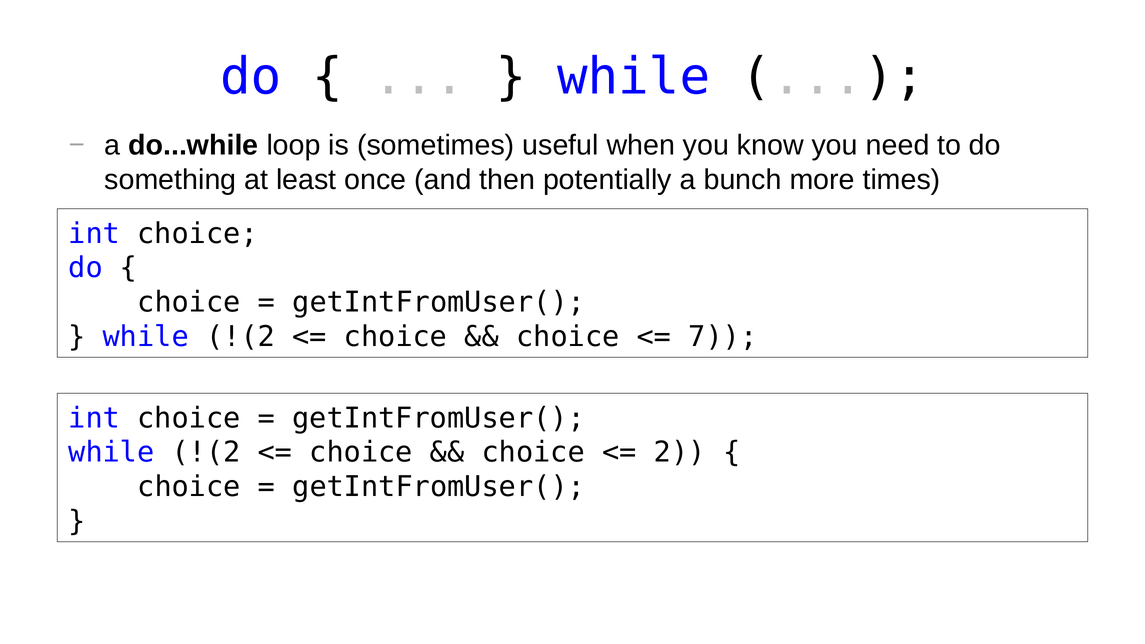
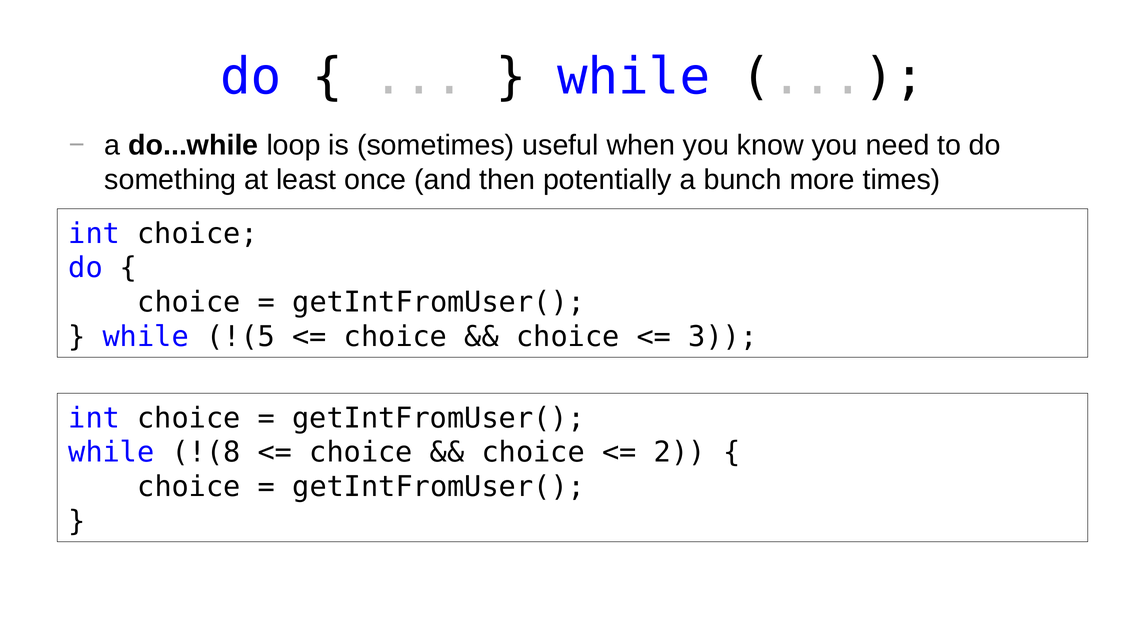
!(2: !(2 -> !(5 (241, 337)
7: 7 -> 3 (723, 337)
!(2: !(2 -> !(8 (206, 453)
